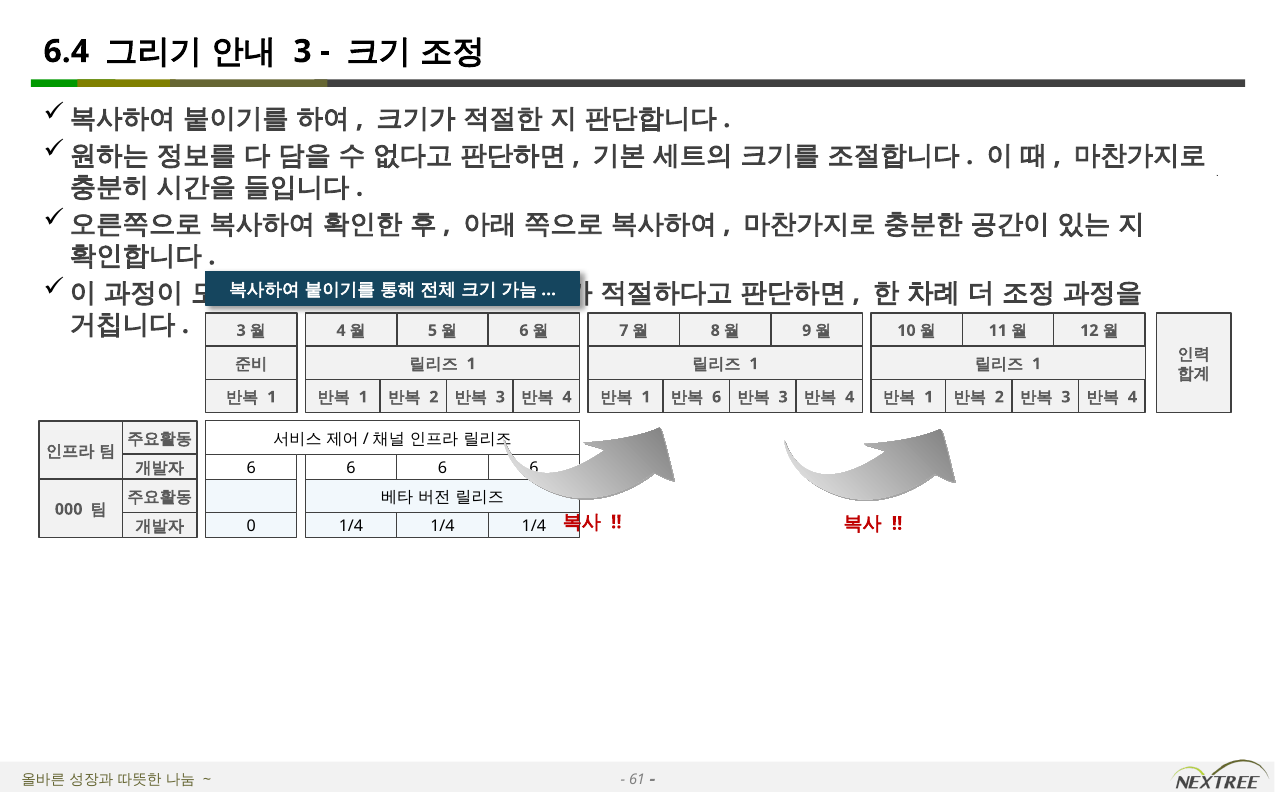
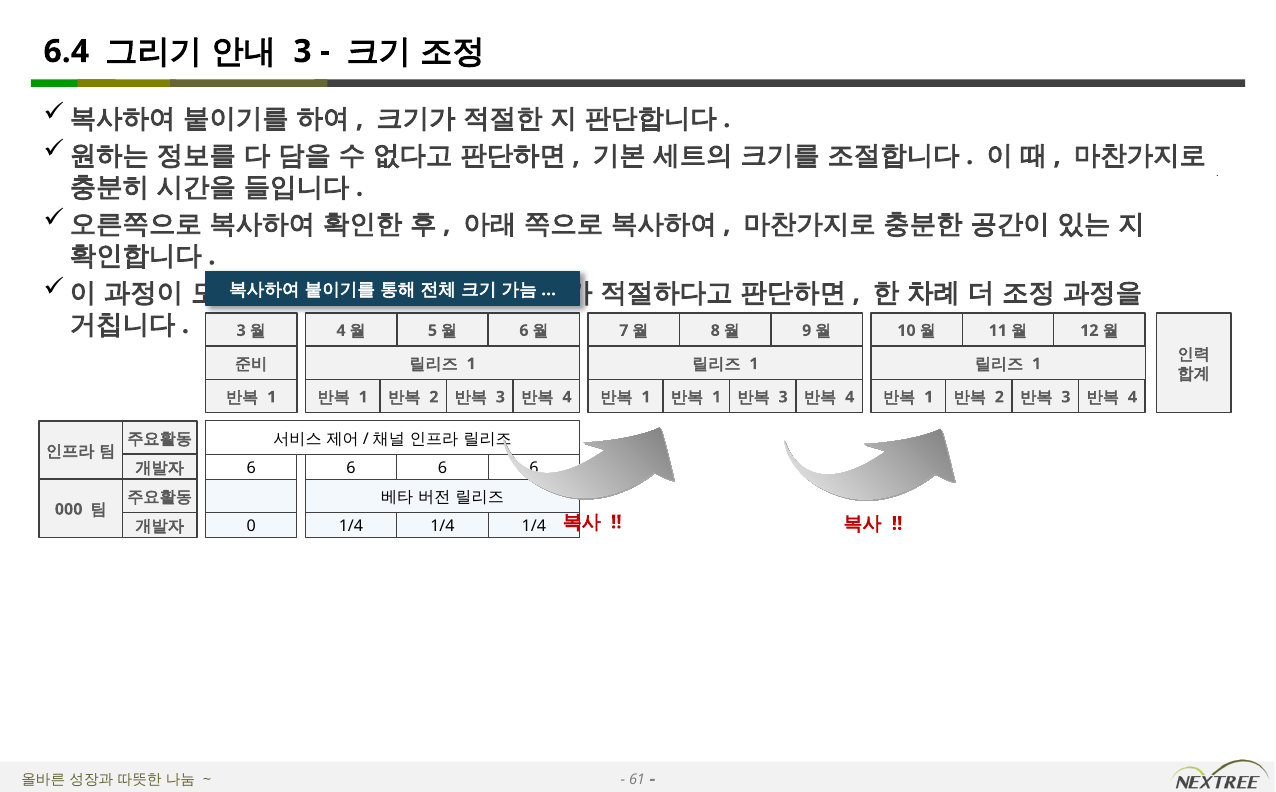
6: 6 -> 1 (717, 397)
